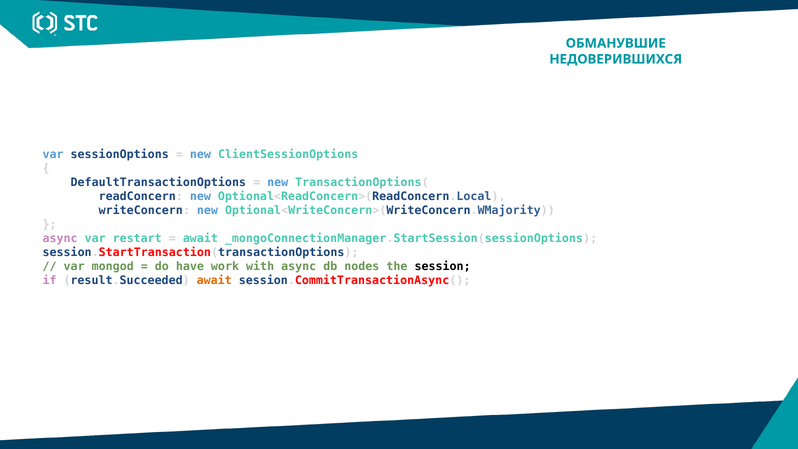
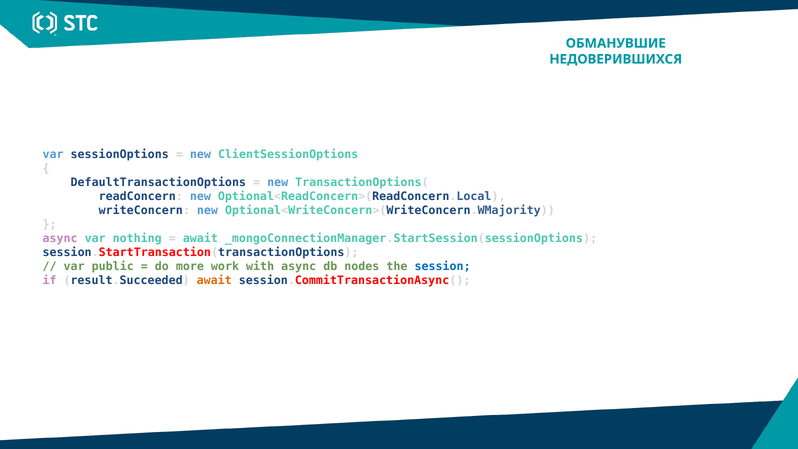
restart: restart -> nothing (137, 238)
mongod: mongod -> public (113, 266)
have: have -> more (190, 266)
session colour: black -> blue (443, 266)
